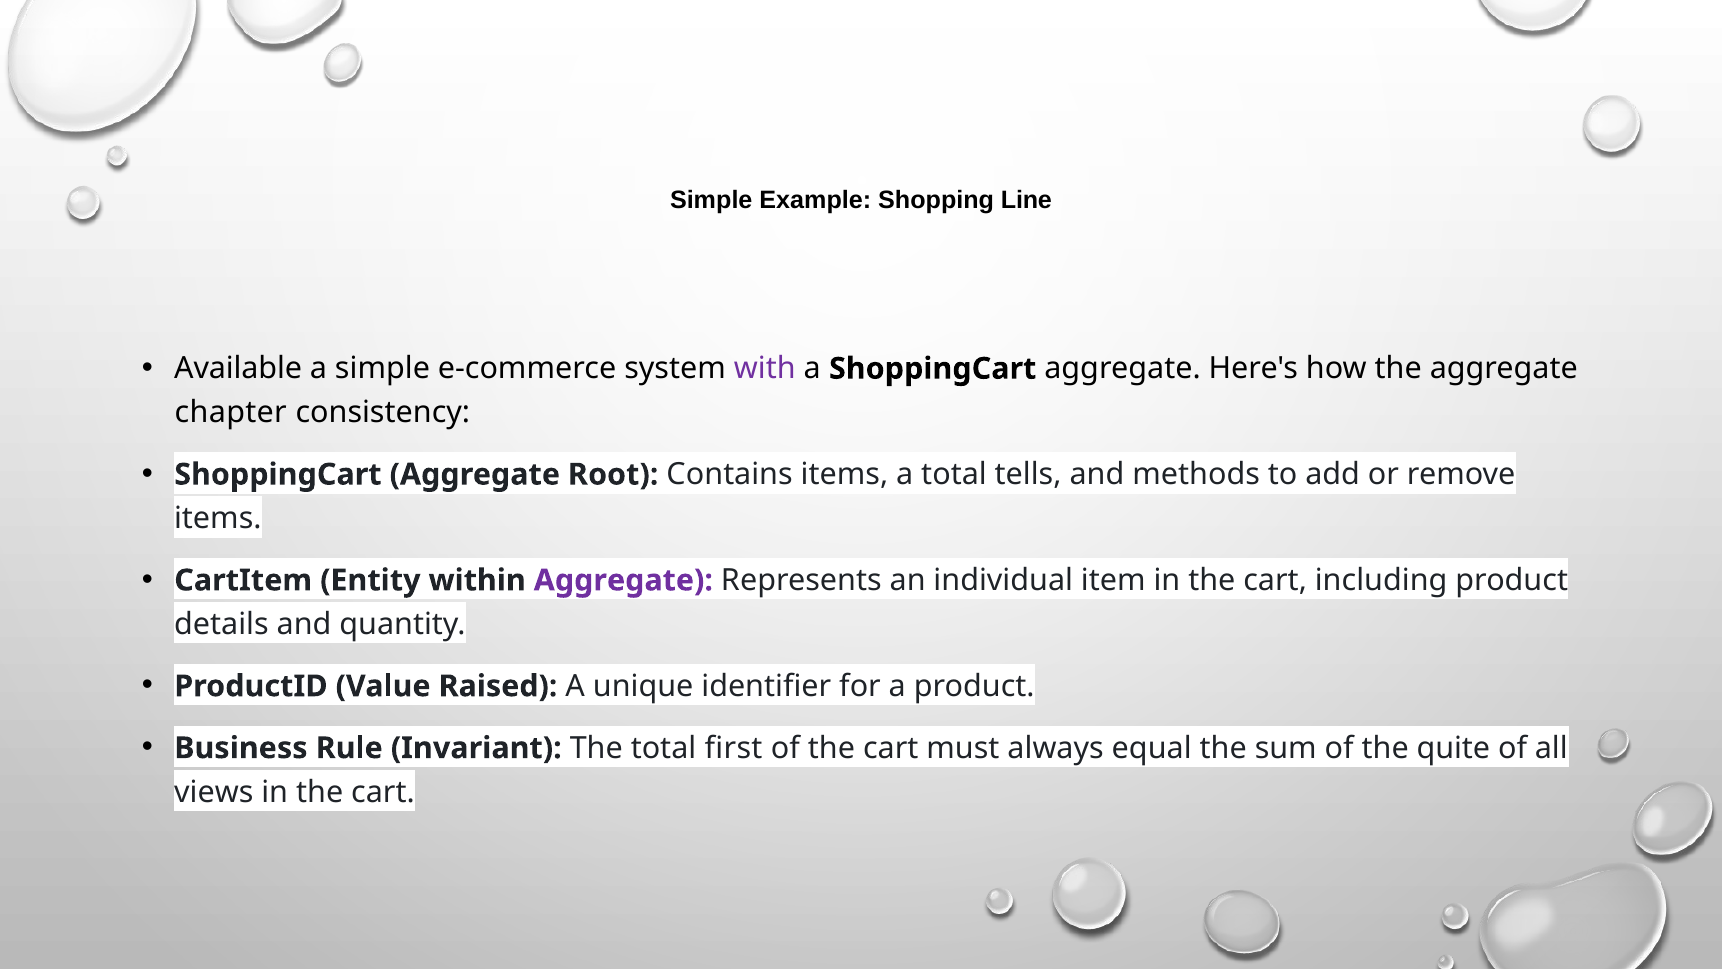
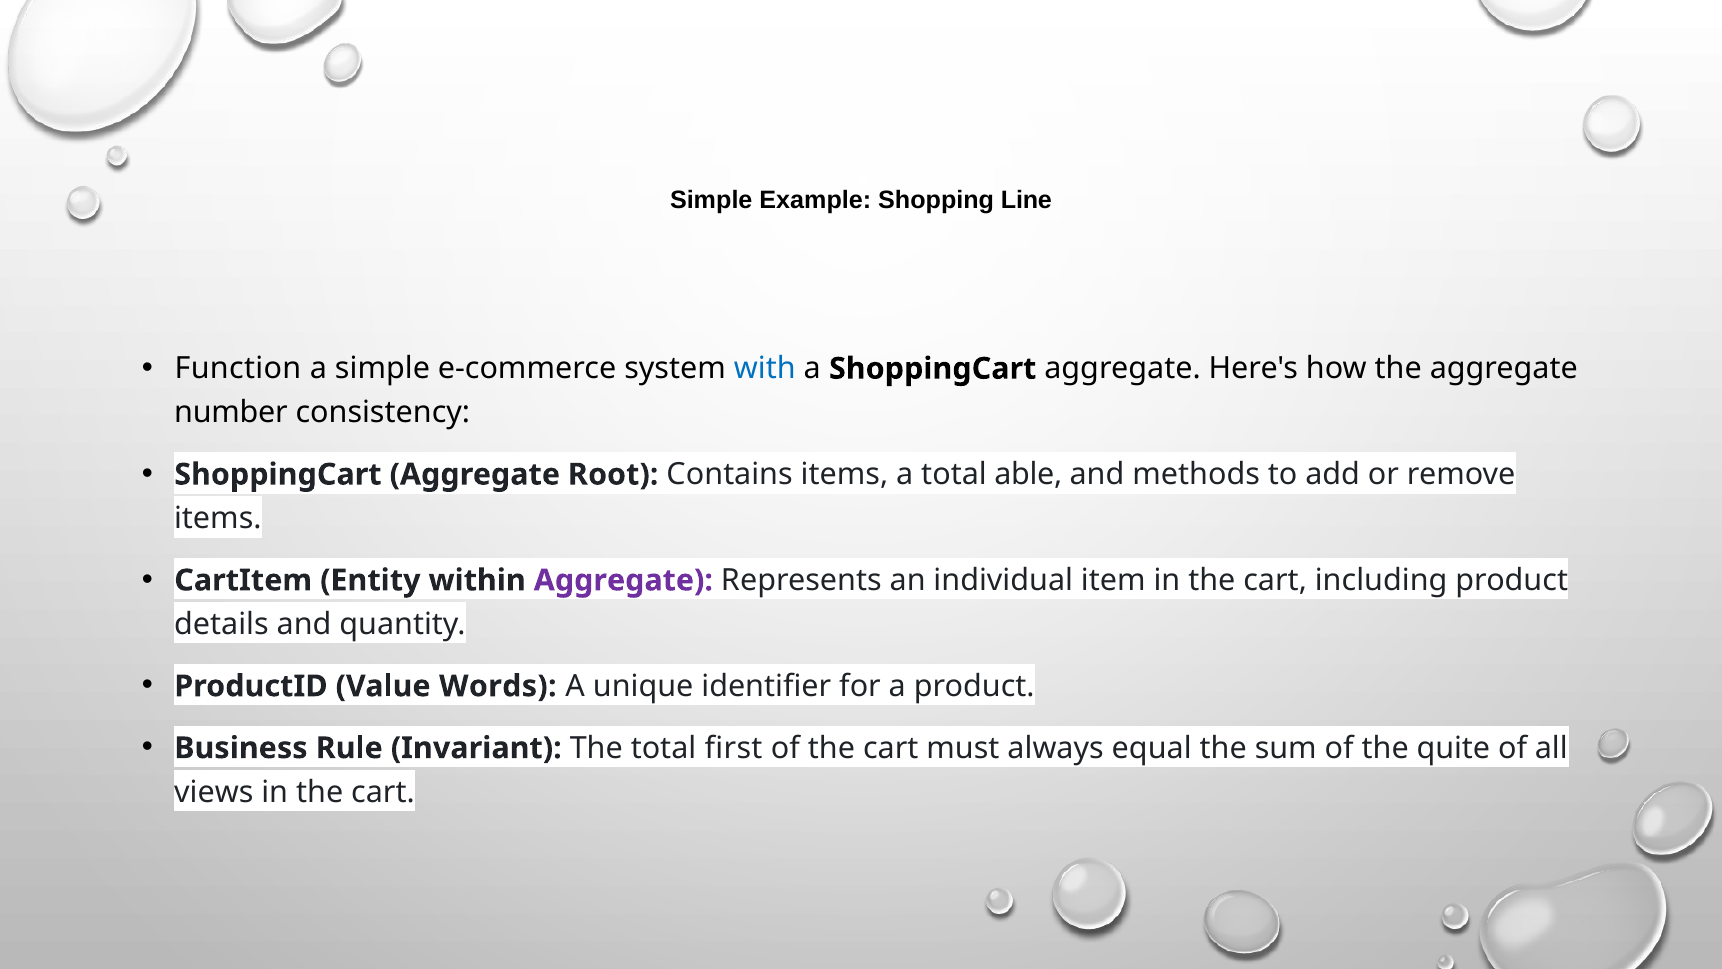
Available: Available -> Function (238, 369)
with colour: purple -> blue (765, 369)
chapter: chapter -> number (231, 412)
tells: tells -> able (1028, 474)
Raised: Raised -> Words (498, 686)
